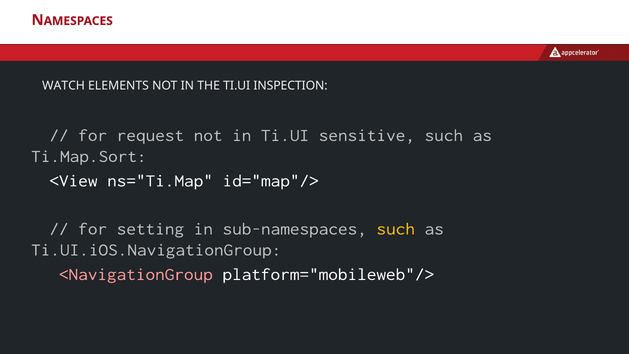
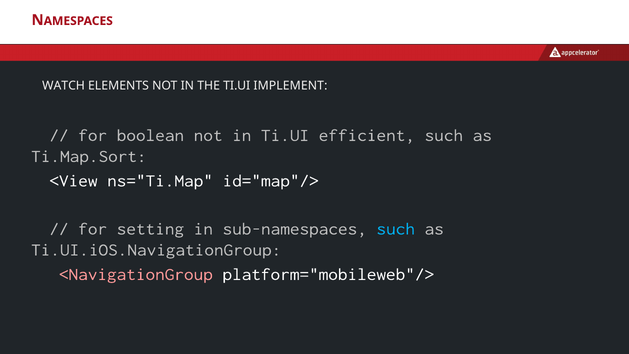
INSPECTION: INSPECTION -> IMPLEMENT (290, 86)
request: request -> boolean (150, 135)
sensitive: sensitive -> efficient (367, 135)
such colour: yellow -> light blue (396, 229)
